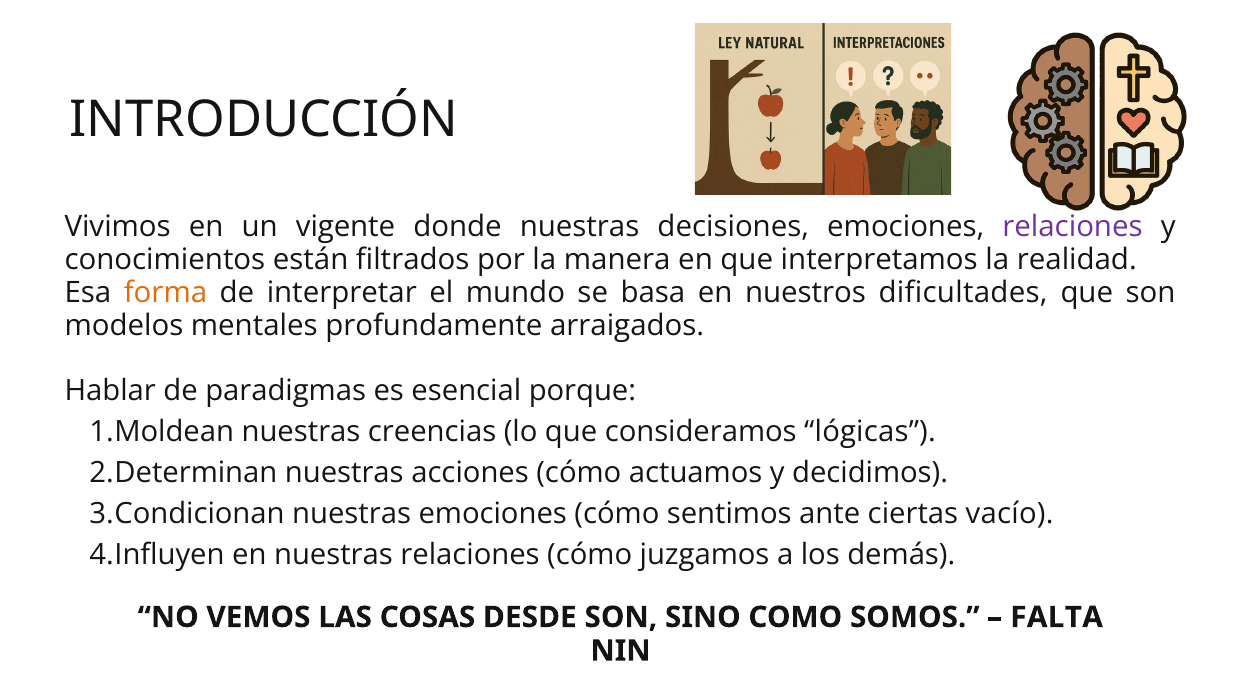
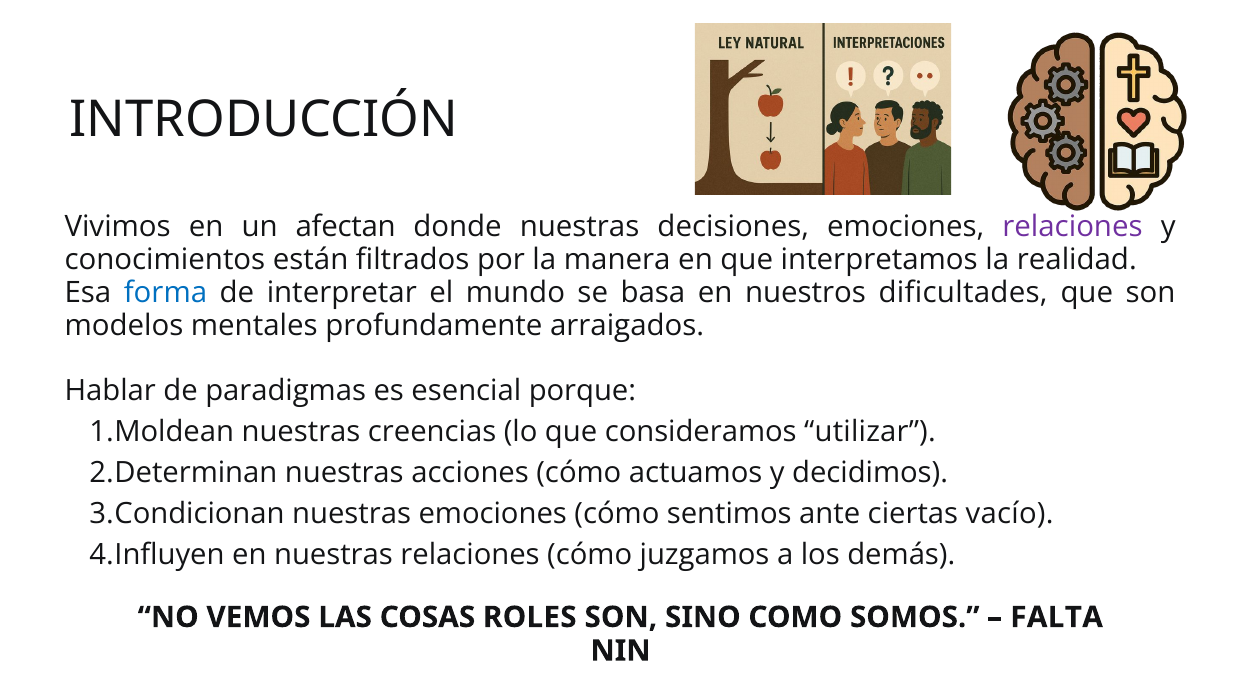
vigente: vigente -> afectan (346, 226)
forma colour: orange -> blue (165, 293)
lógicas: lógicas -> utilizar (870, 432)
DESDE: DESDE -> ROLES (530, 617)
